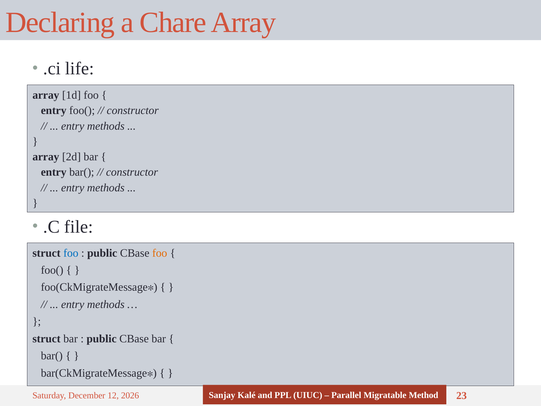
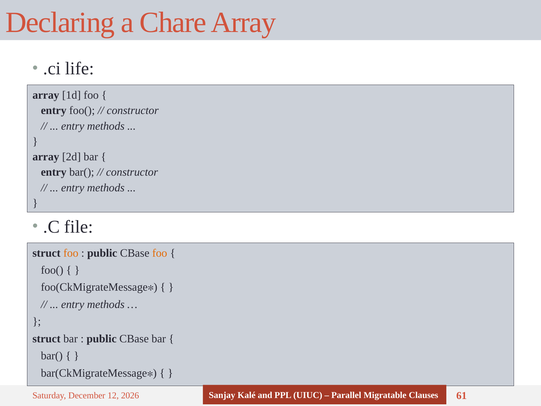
foo colour: blue -> orange (71, 253)
Method: Method -> Clauses (424, 395)
23: 23 -> 61 (462, 395)
